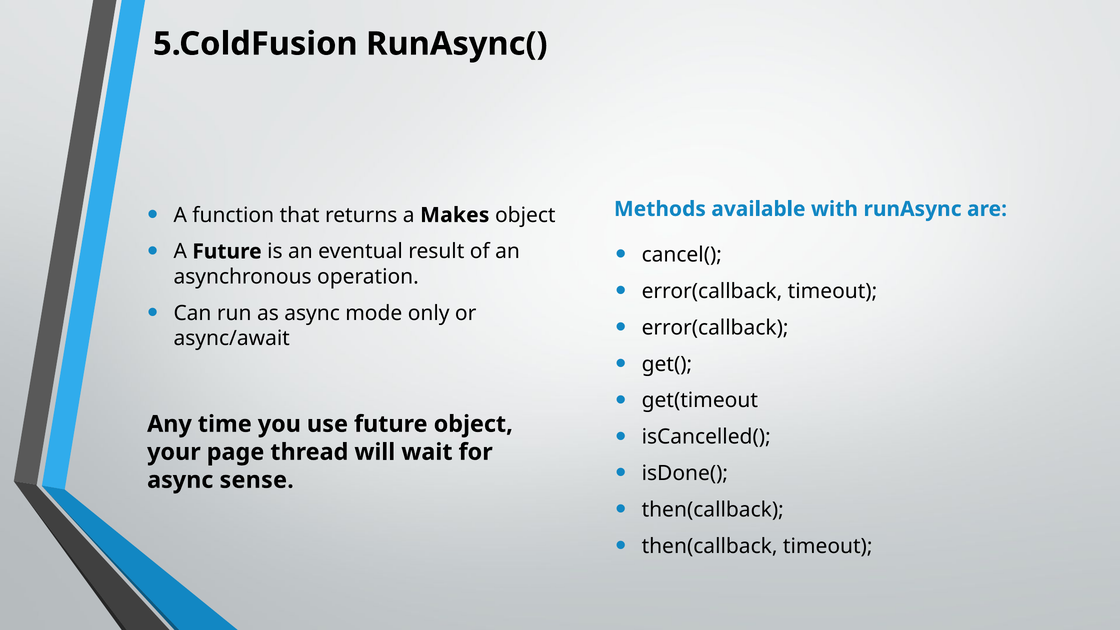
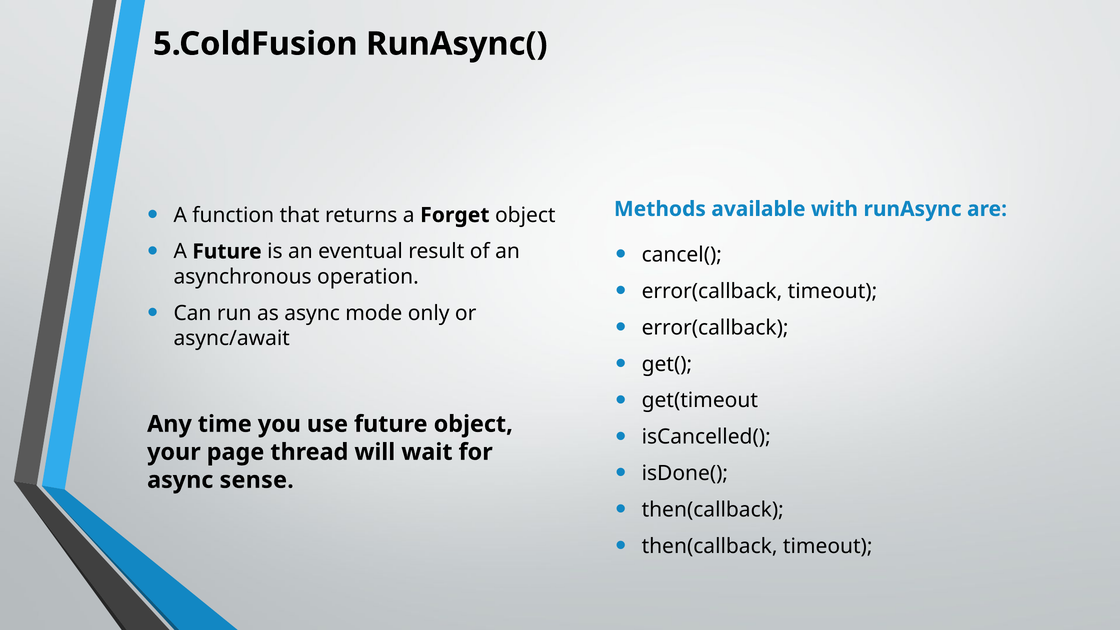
Makes: Makes -> Forget (455, 215)
